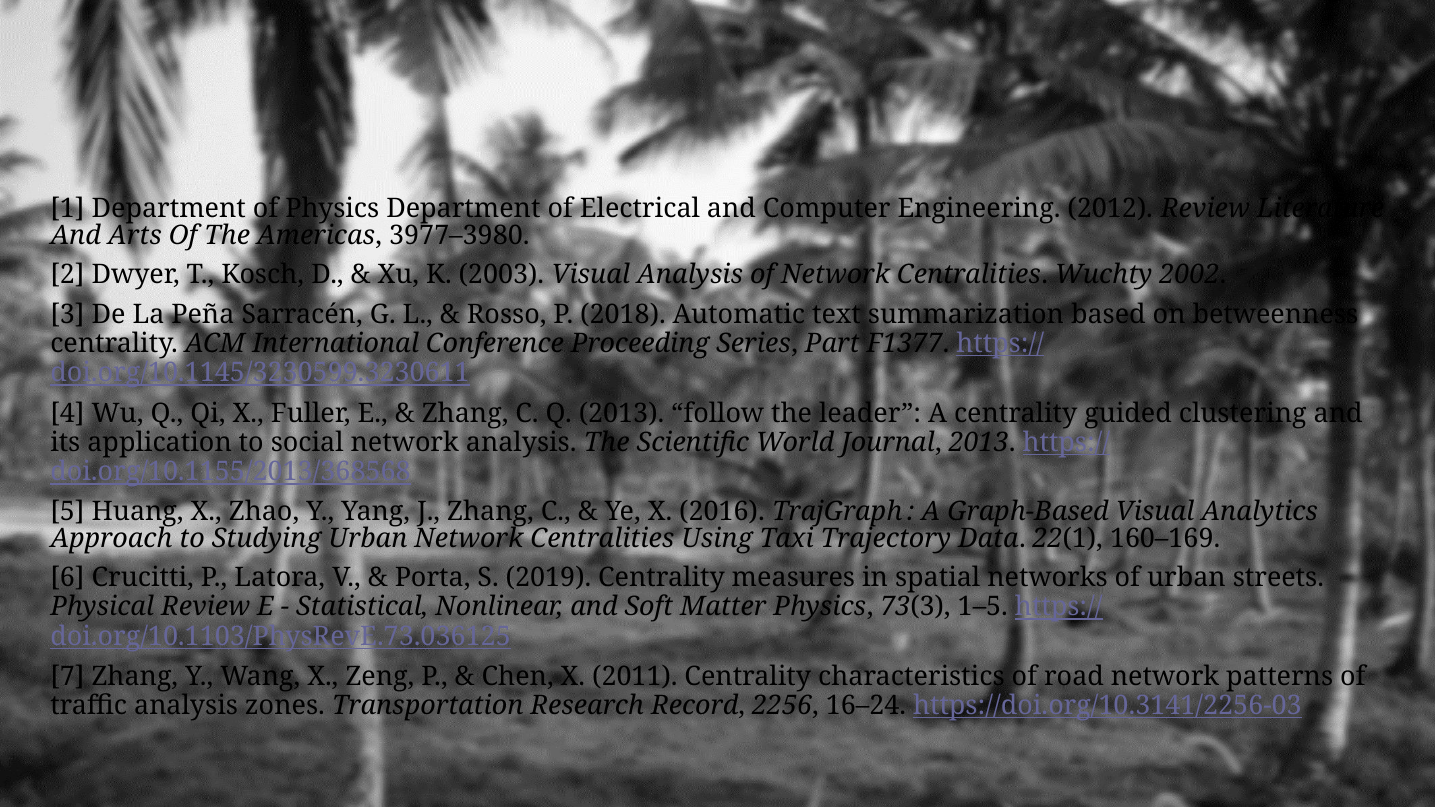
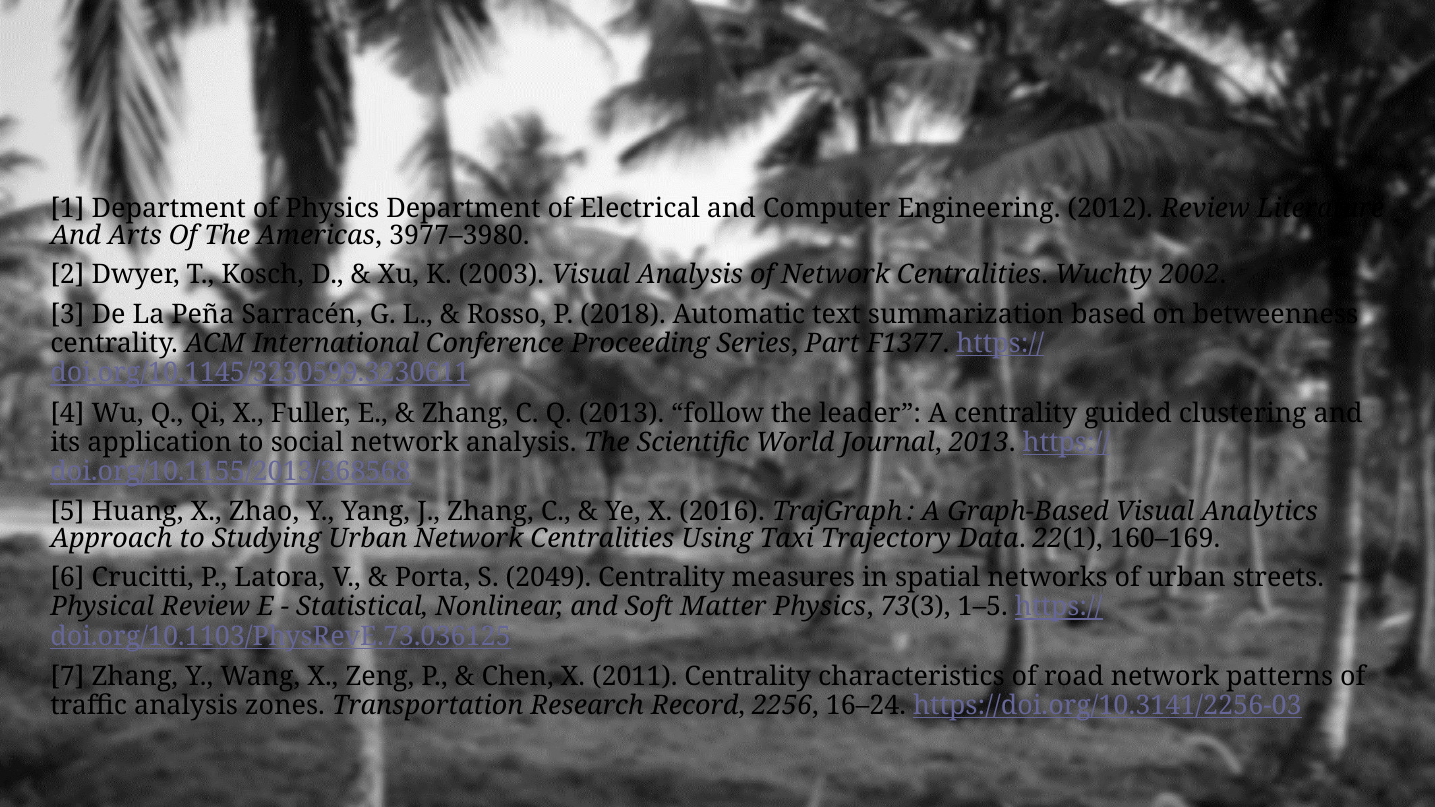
2019: 2019 -> 2049 (549, 578)
